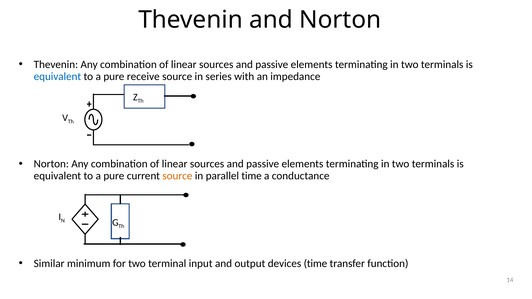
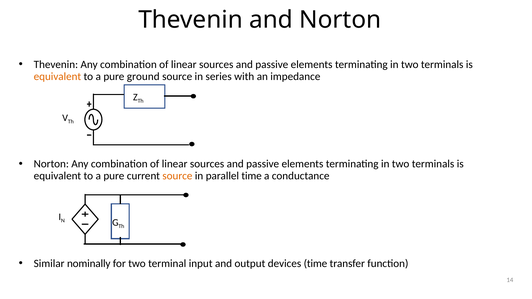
equivalent colour: blue -> orange (57, 76)
receive: receive -> ground (143, 76)
minimum: minimum -> nominally (89, 264)
